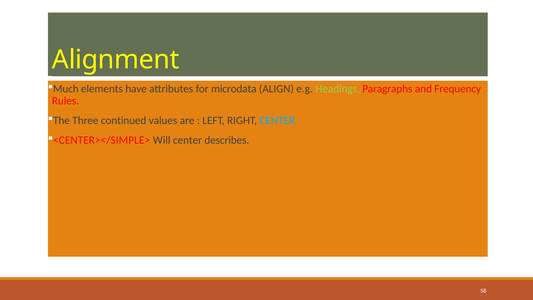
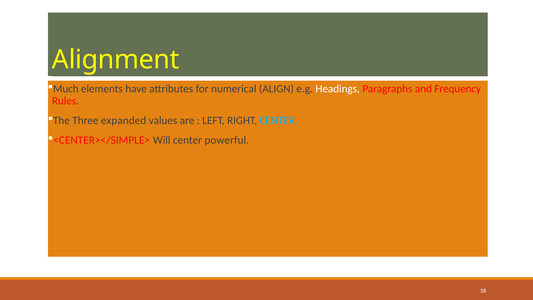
microdata: microdata -> numerical (234, 89)
Headings colour: light green -> white (338, 89)
continued: continued -> expanded (124, 120)
describes: describes -> powerful (227, 140)
